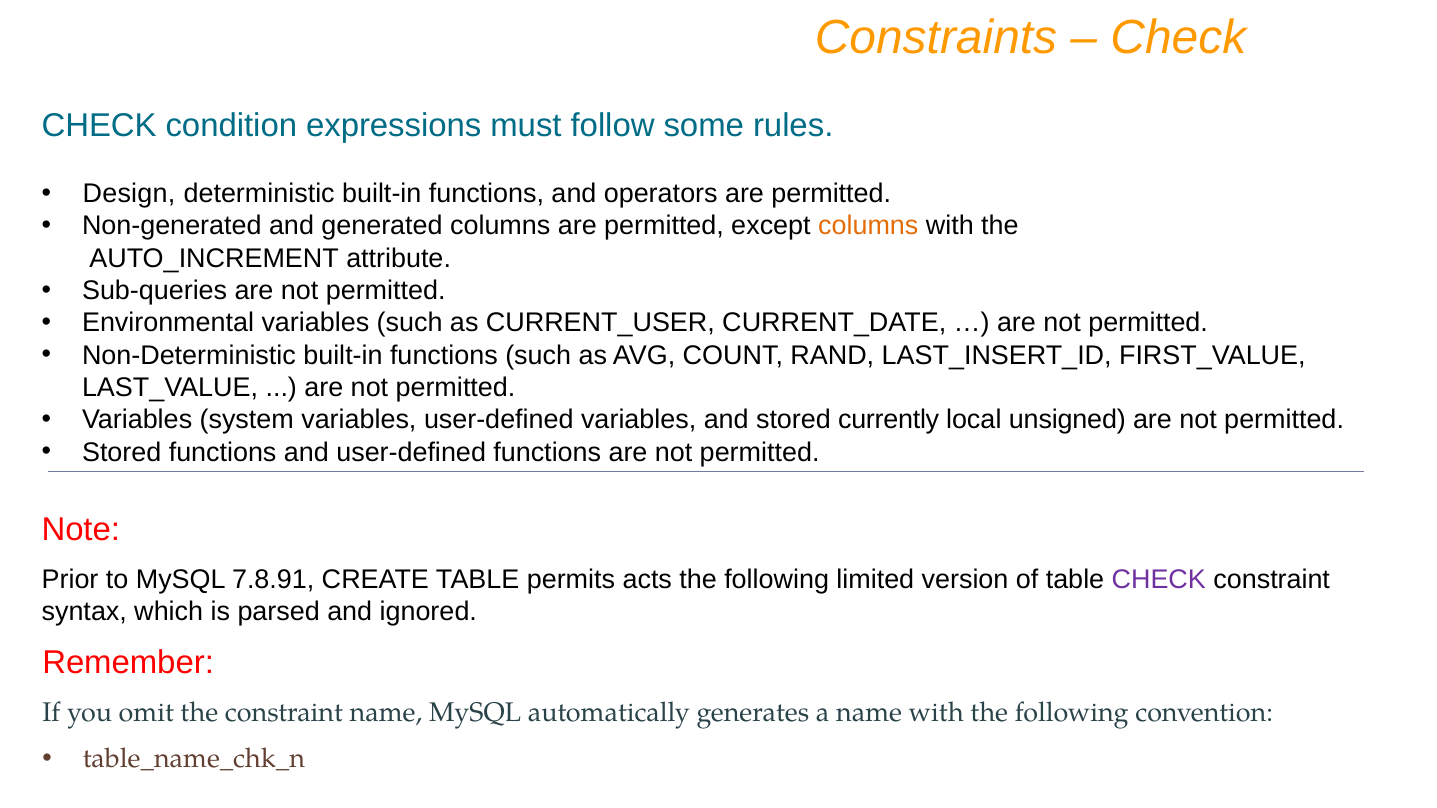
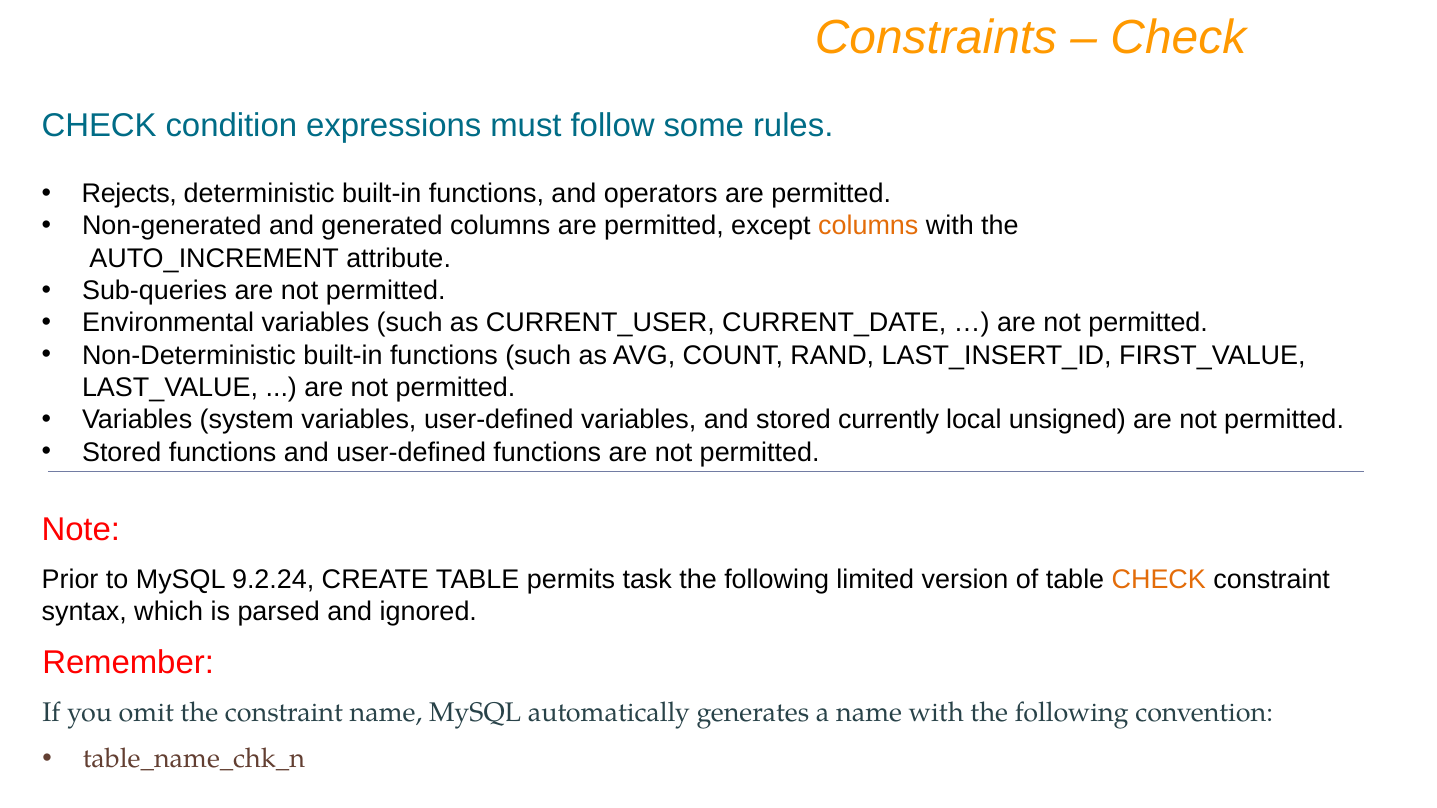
Design: Design -> Rejects (129, 194)
7.8.91: 7.8.91 -> 9.2.24 (273, 580)
acts: acts -> task (647, 580)
CHECK colour: purple -> orange (1159, 580)
